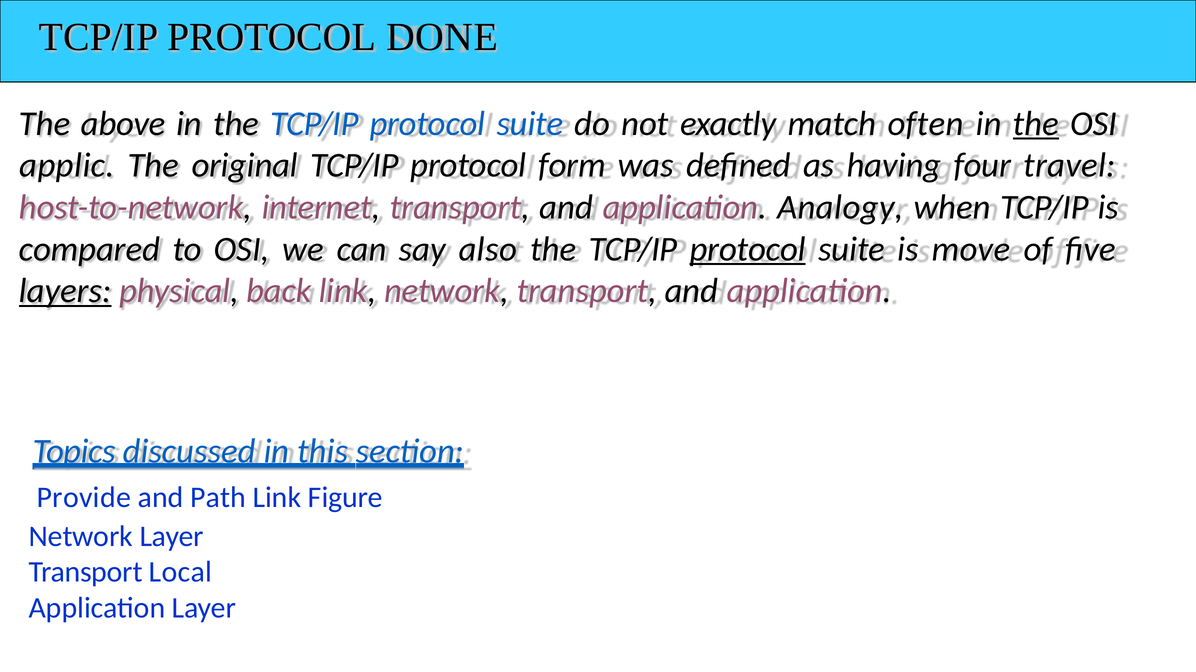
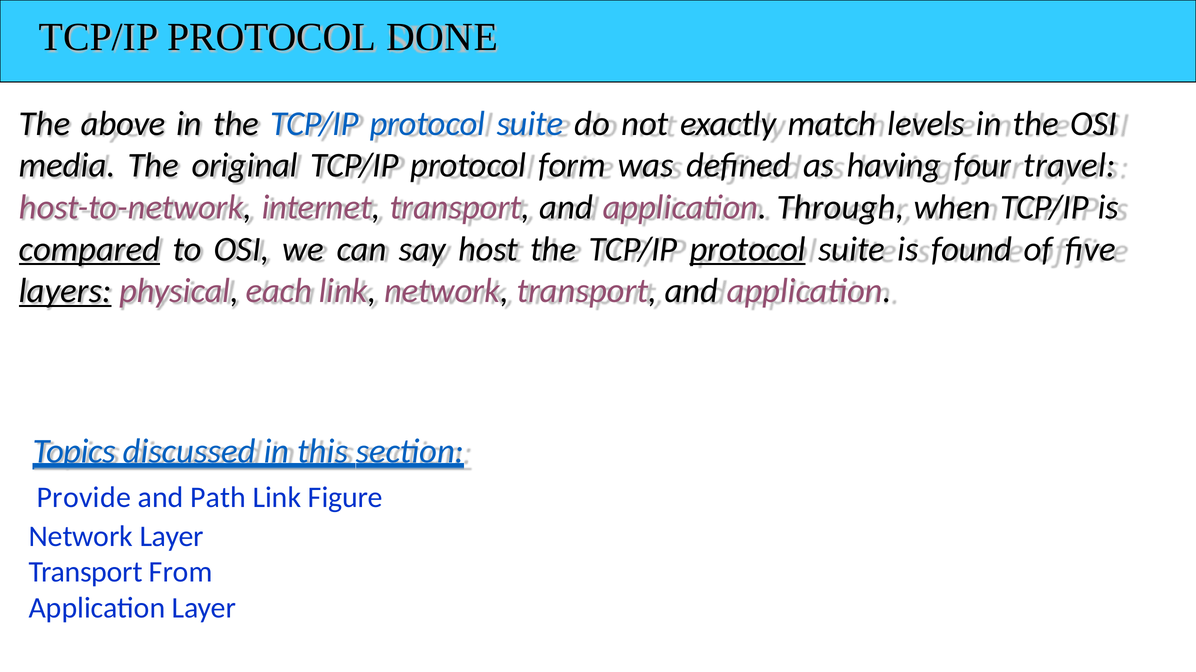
often: often -> levels (926, 124)
the underline: present -> none (1036, 124)
applic: applic -> media (67, 166)
Analogy: Analogy -> Through (841, 208)
compared underline: none -> present (89, 249)
also: also -> host (488, 249)
move: move -> found (971, 249)
back: back -> each (279, 291)
Local: Local -> From (181, 573)
